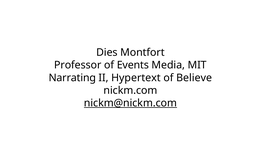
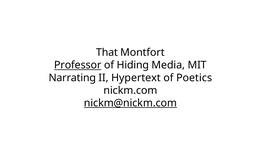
Dies: Dies -> That (107, 52)
Professor underline: none -> present (78, 65)
Events: Events -> Hiding (133, 65)
Believe: Believe -> Poetics (194, 78)
